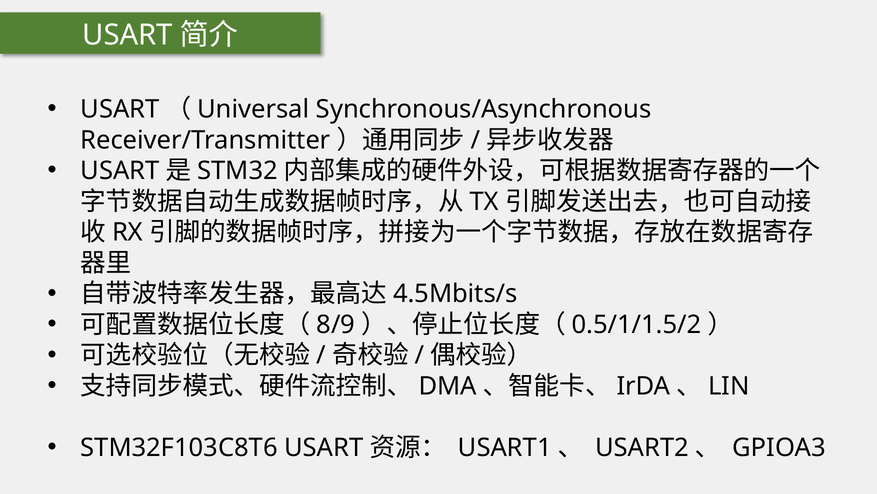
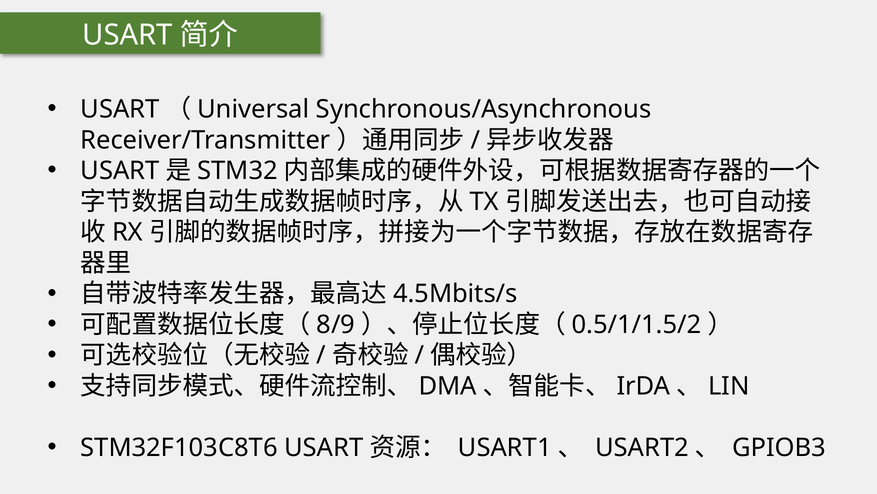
GPIOA3: GPIOA3 -> GPIOB3 (779, 447)
